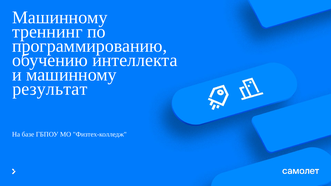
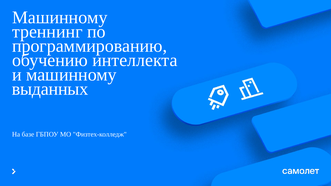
результат: результат -> выданных (50, 89)
